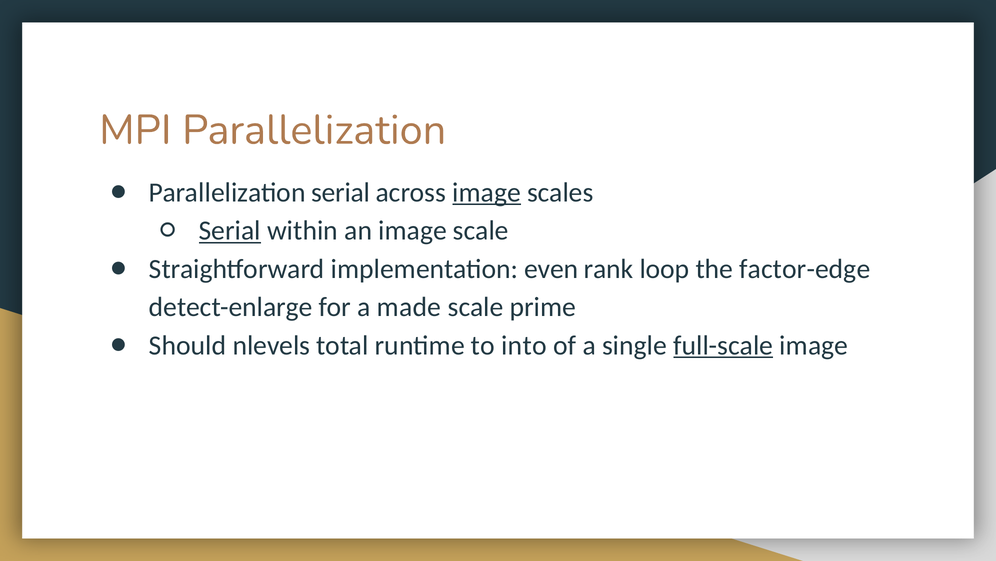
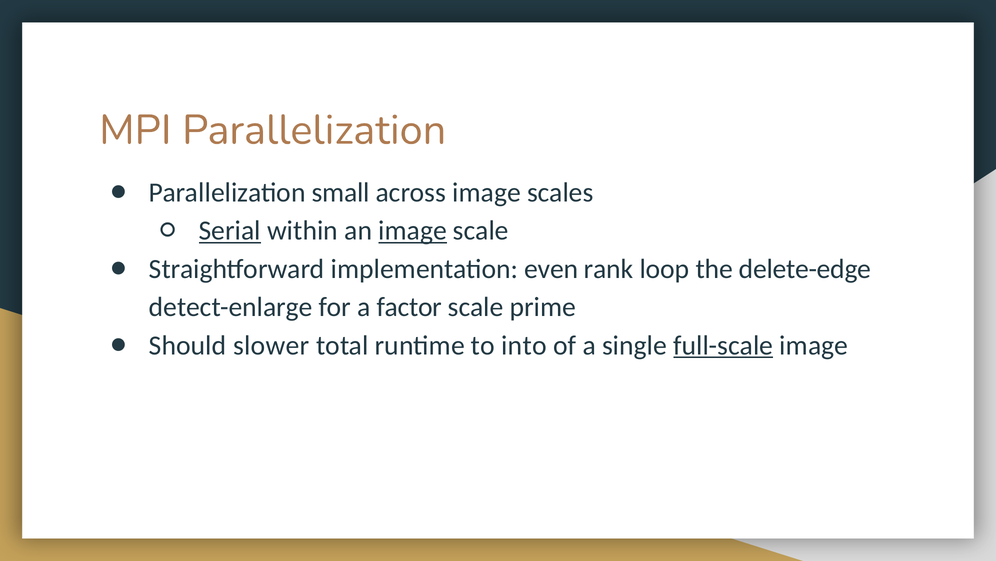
Parallelization serial: serial -> small (341, 192)
image underline: present -> none (487, 192)
image underline: none -> present (413, 230)
factor-edge: factor-edge -> delete-edge (805, 269)
made: made -> factor (409, 307)
nlevels: nlevels -> slower (271, 345)
